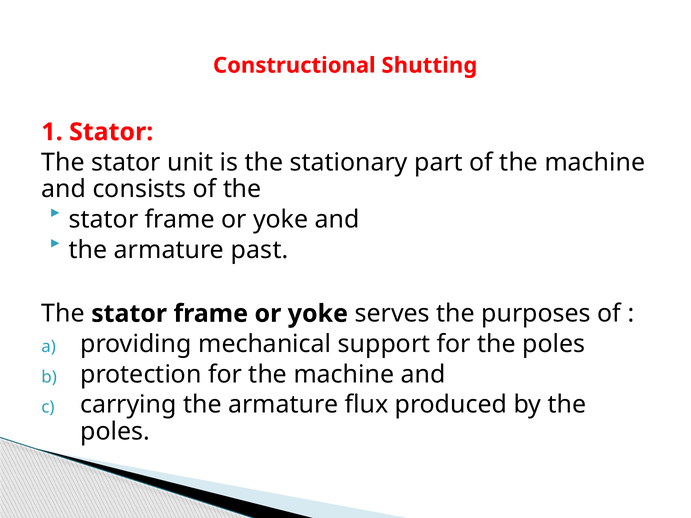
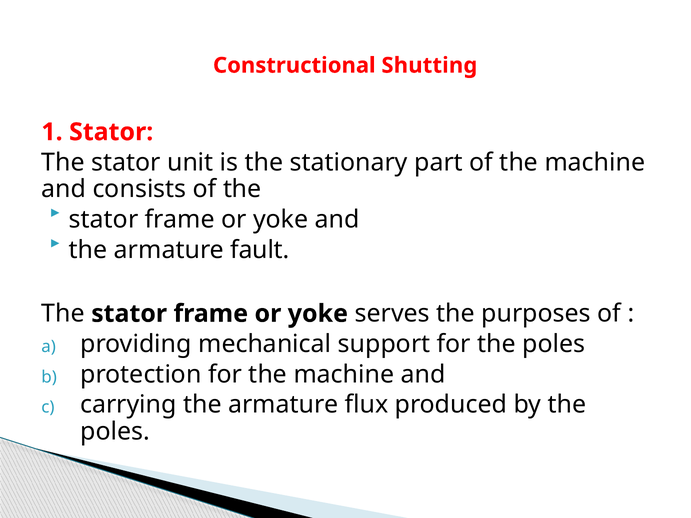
past: past -> fault (260, 250)
